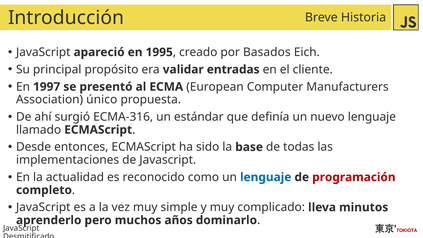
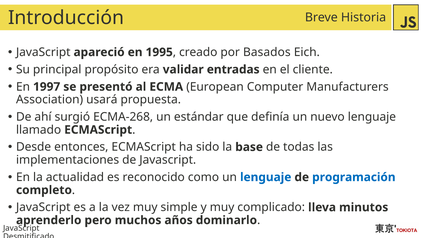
único: único -> usará (102, 100)
ECMA-316: ECMA-316 -> ECMA-268 (123, 117)
programación colour: red -> blue (354, 177)
